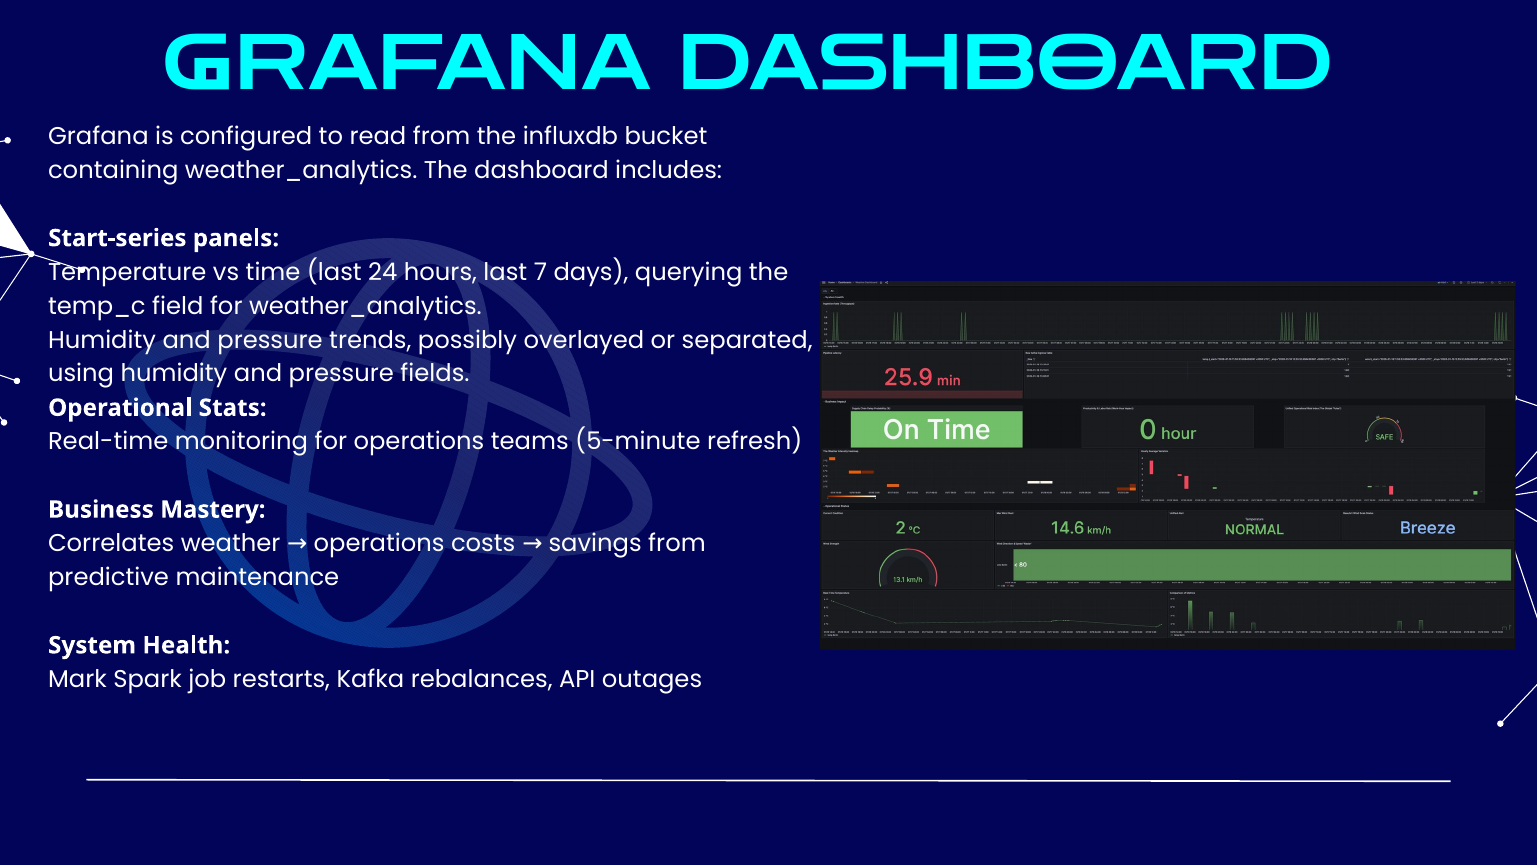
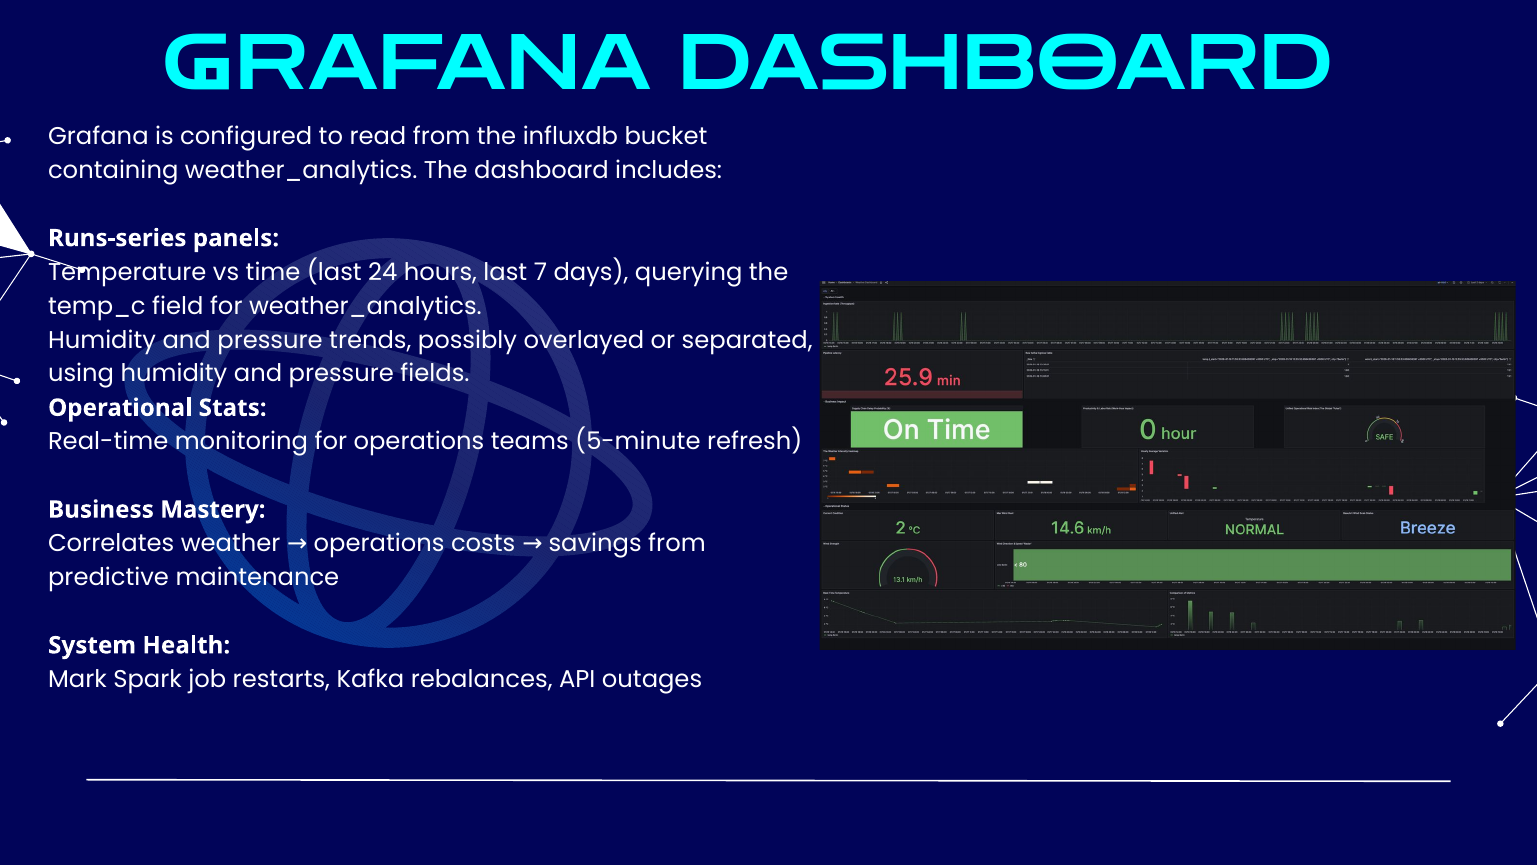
Start‑series: Start‑series -> Runs‑series (117, 238)
